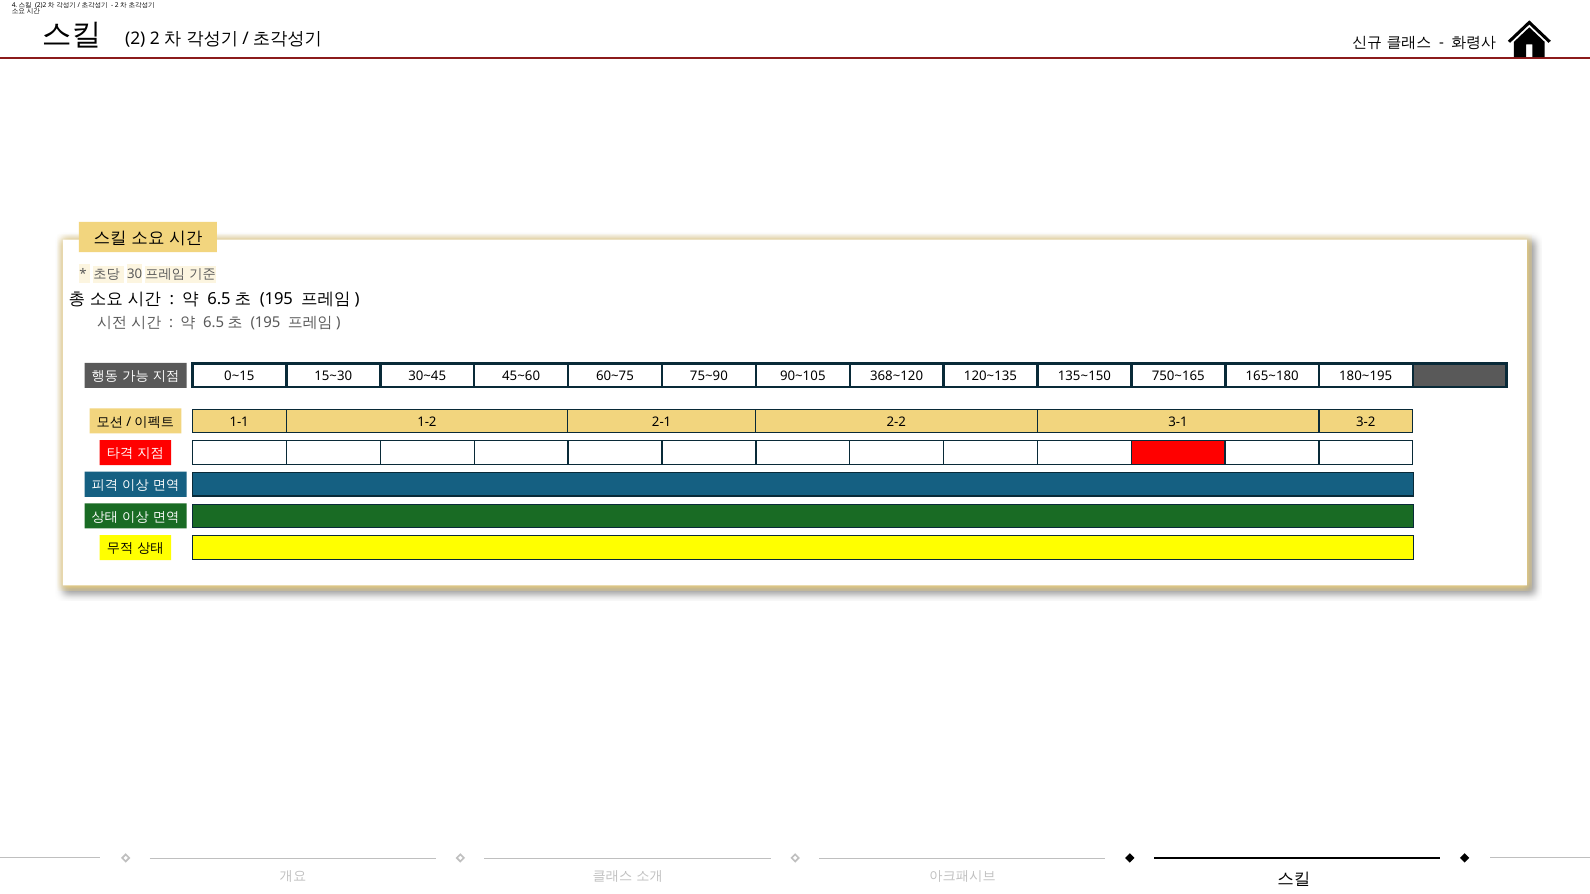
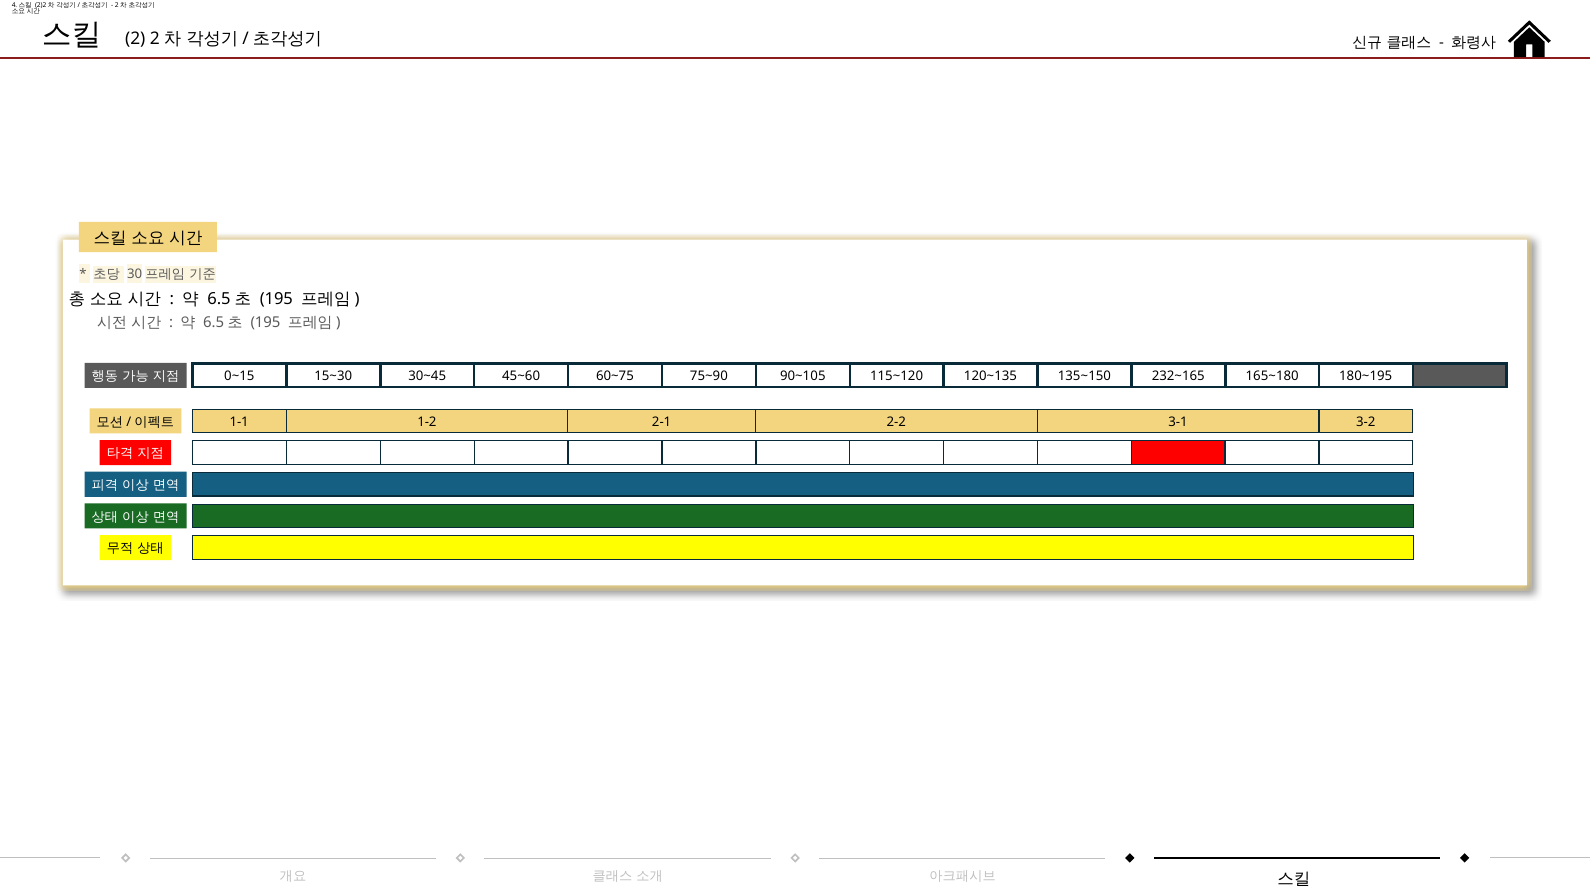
368~120: 368~120 -> 115~120 (897, 376)
750~165: 750~165 -> 232~165 (1178, 376)
